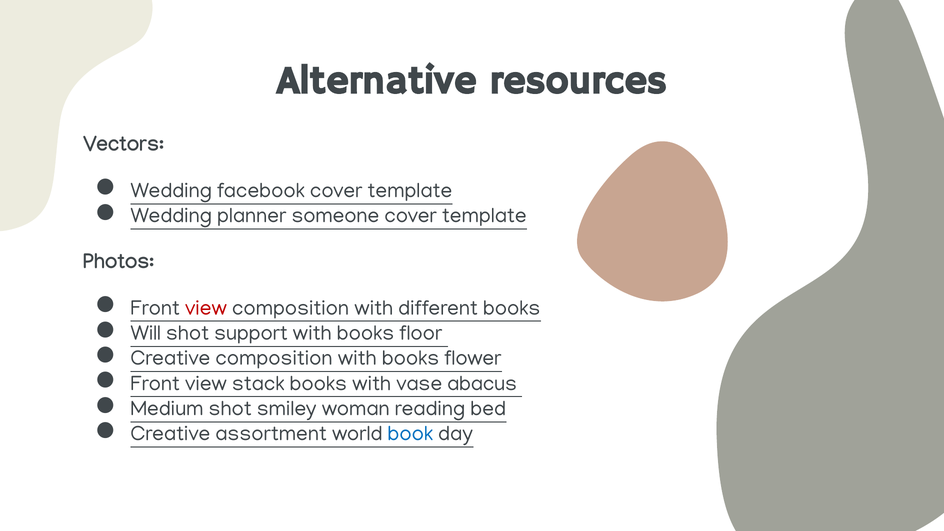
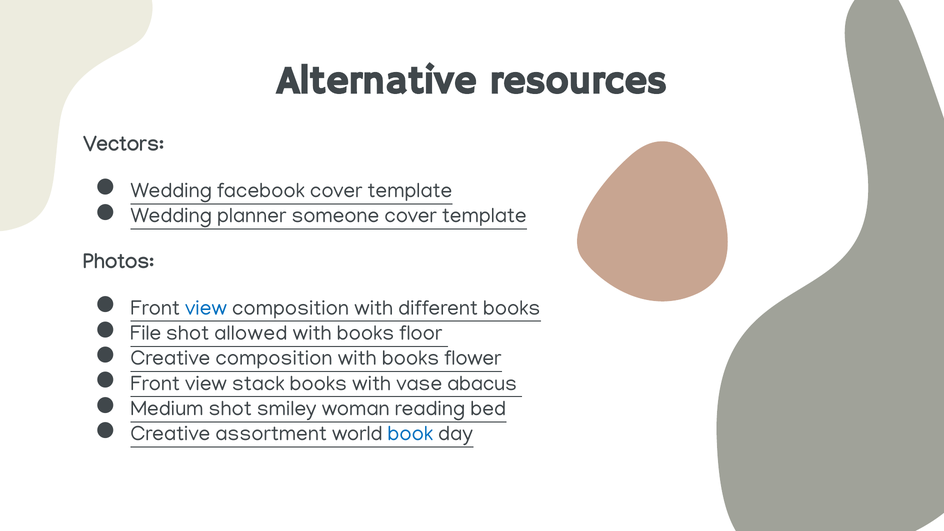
view colour: red -> blue (206, 308)
Will: Will -> File (146, 333)
support: support -> allowed (251, 333)
